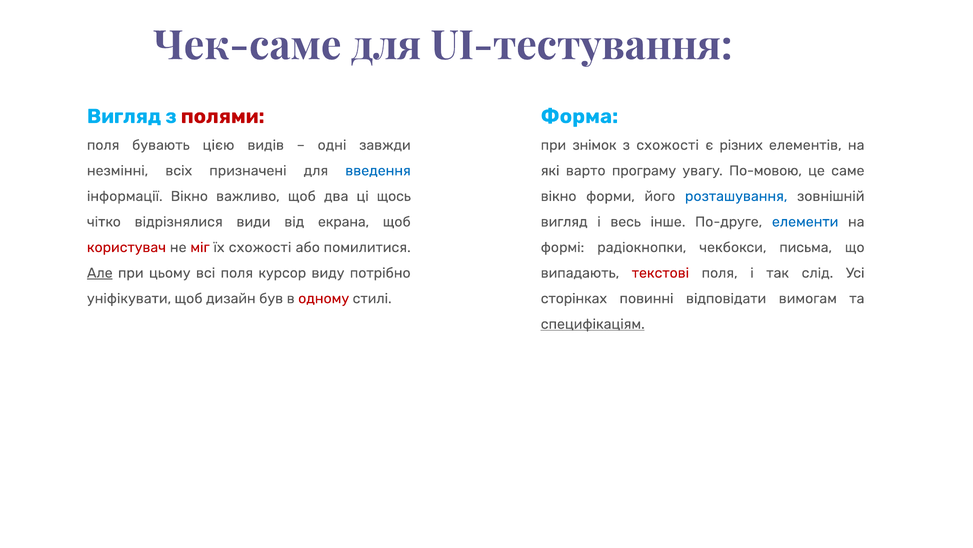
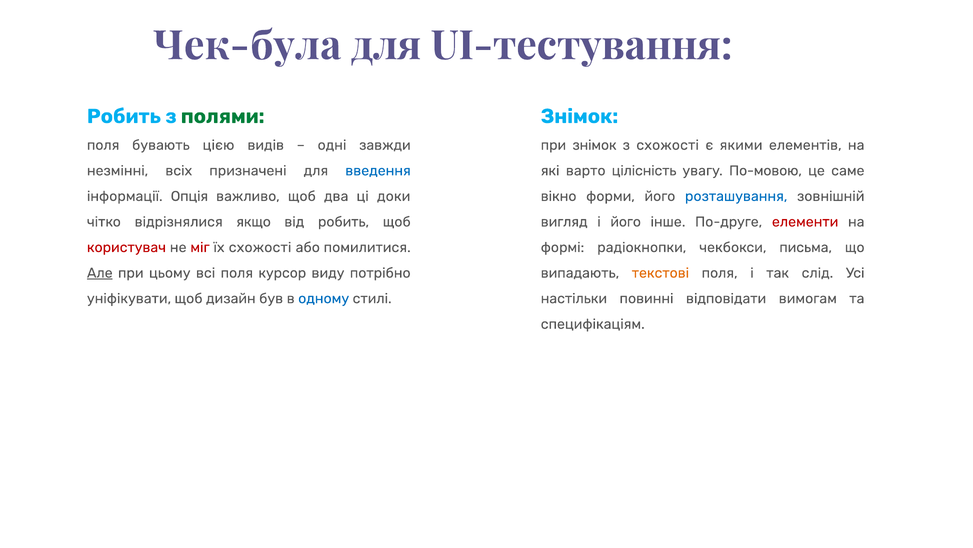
Чек-саме: Чек-саме -> Чек-була (247, 46)
Вигляд: Вигляд -> Робить (124, 116)
полями colour: red -> green (223, 116)
Форма: Форма -> Знімок (580, 116)
різних: різних -> якими (741, 145)
програму: програму -> цілісність (644, 170)
інформації Вікно: Вікно -> Опція (189, 196)
щось: щось -> доки (394, 196)
види: види -> якщо (254, 222)
від екрана: екрана -> робить (344, 222)
і весь: весь -> його (626, 222)
елементи colour: blue -> red (805, 222)
текстові colour: red -> orange (660, 273)
одному colour: red -> blue (324, 298)
сторінках: сторінках -> настільки (574, 298)
специфікаціям underline: present -> none (593, 324)
